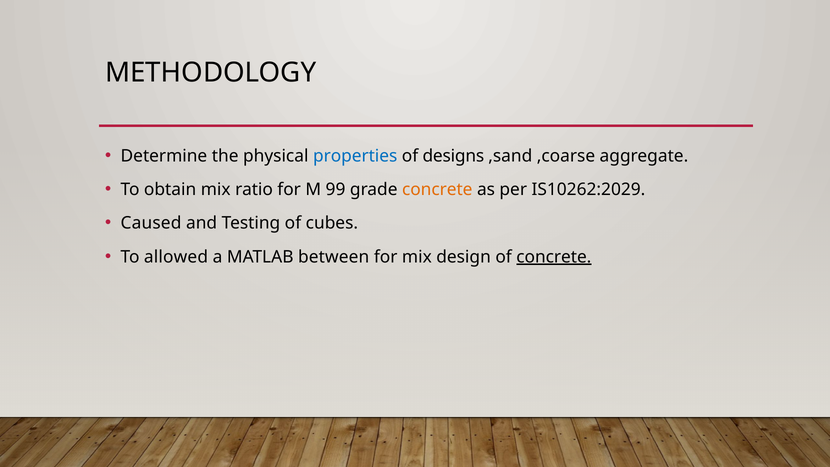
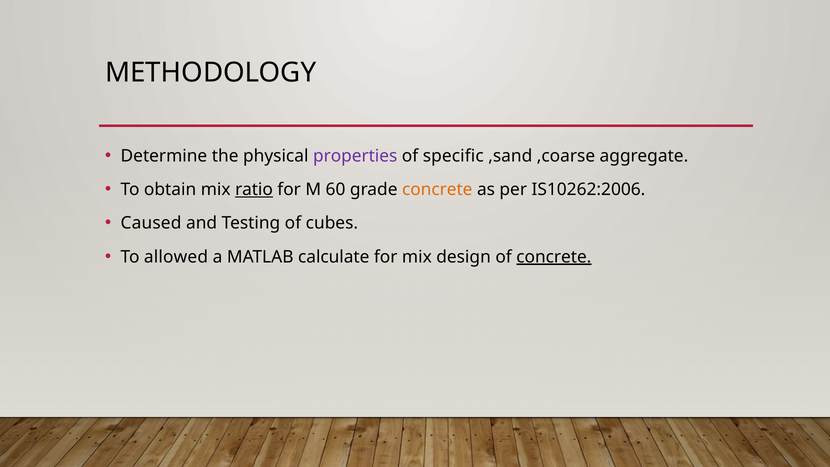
properties colour: blue -> purple (355, 156)
designs: designs -> specific (453, 156)
ratio underline: none -> present (254, 190)
99: 99 -> 60 (335, 190)
IS10262:2029: IS10262:2029 -> IS10262:2006 (588, 190)
between: between -> calculate (334, 257)
